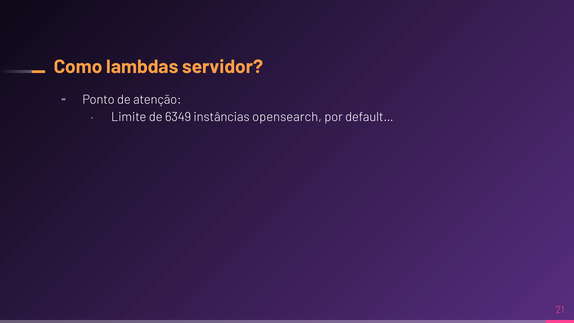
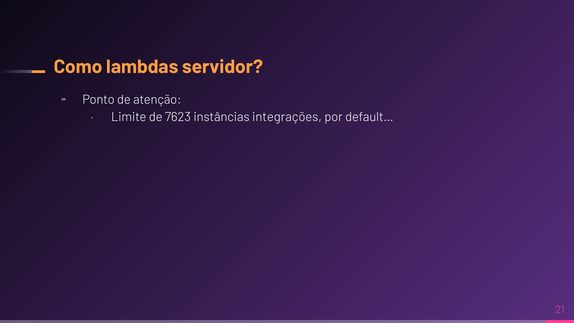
6349: 6349 -> 7623 (178, 117)
opensearch: opensearch -> integrações (287, 117)
